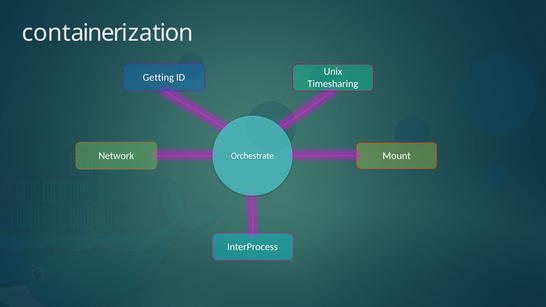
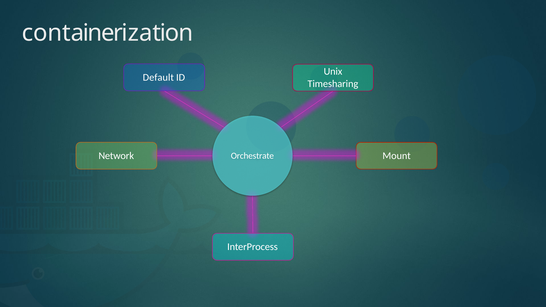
Getting: Getting -> Default (158, 77)
